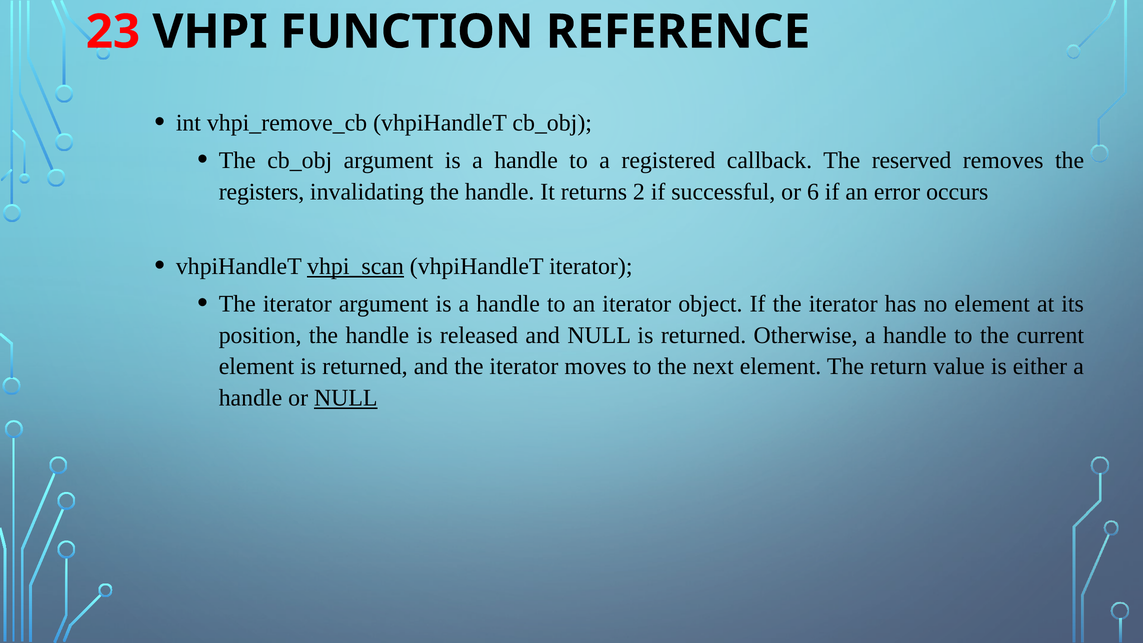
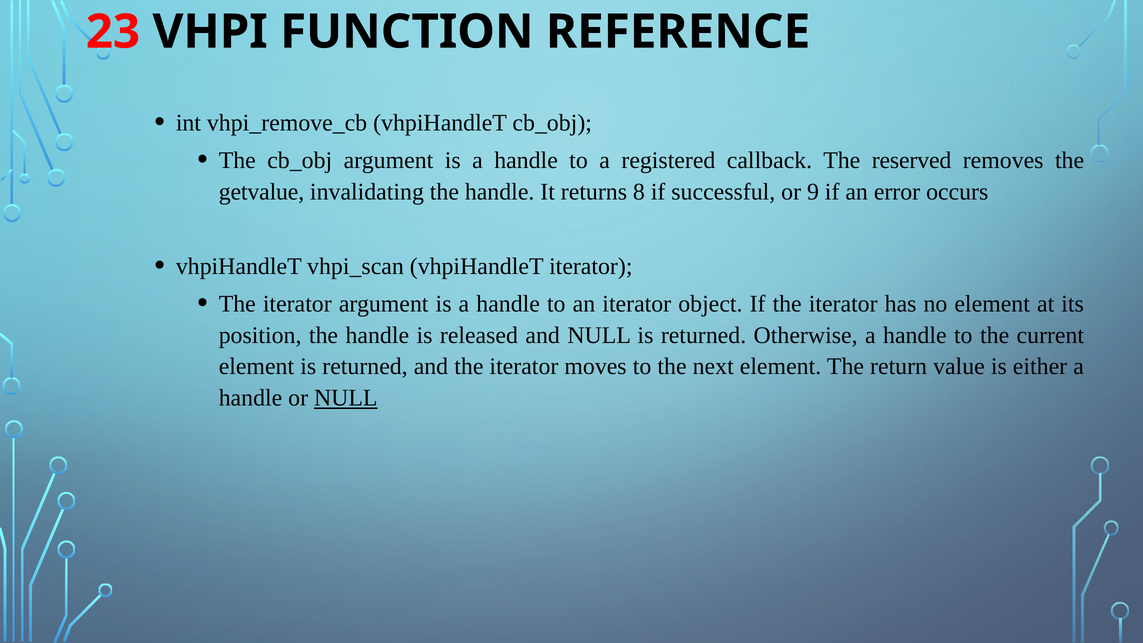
registers: registers -> getvalue (262, 192)
2: 2 -> 8 (639, 192)
6: 6 -> 9 (813, 192)
vhpi_scan underline: present -> none (355, 266)
